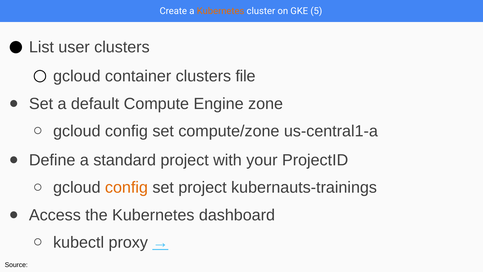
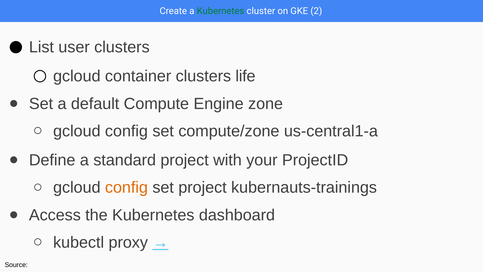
Kubernetes colour: orange -> green (221, 11)
5: 5 -> 2 (316, 11)
file: file -> life (245, 76)
